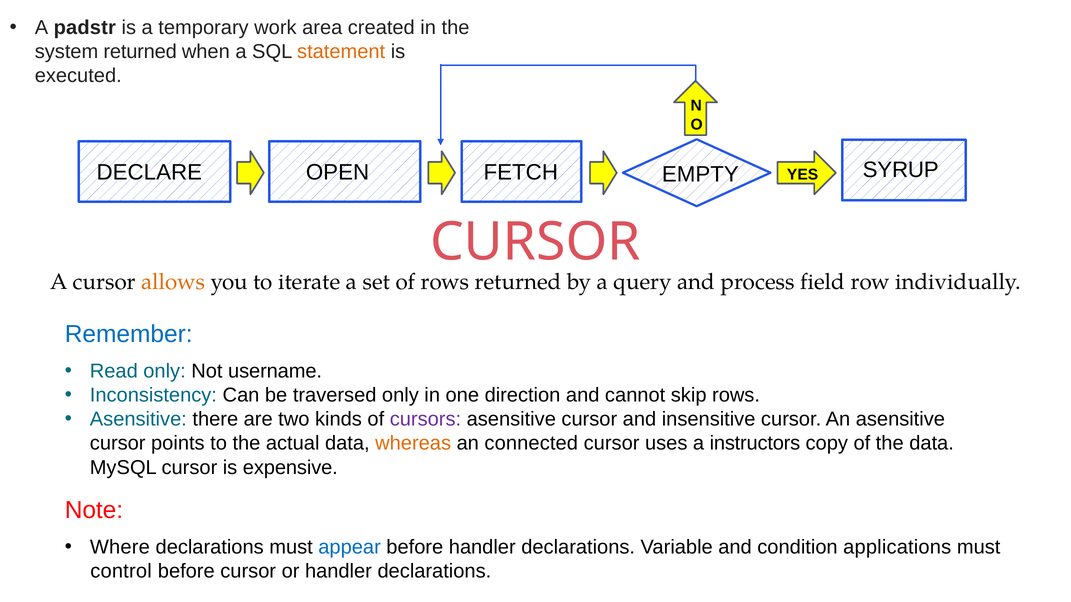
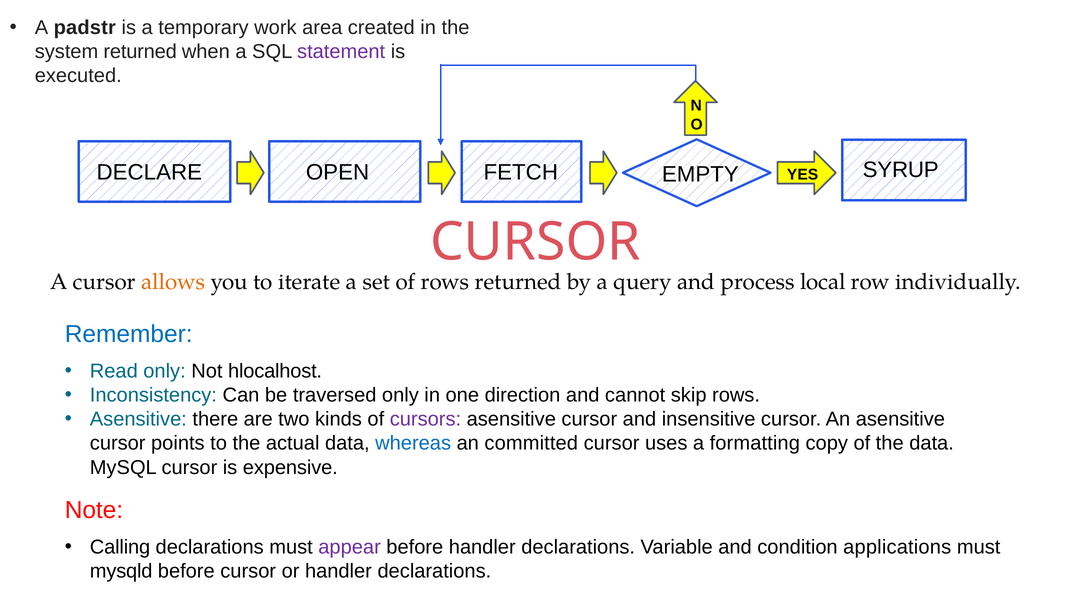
statement colour: orange -> purple (341, 52)
field: field -> local (823, 282)
username: username -> hlocalhost (275, 371)
whereas colour: orange -> blue (413, 444)
connected: connected -> committed (531, 444)
instructors: instructors -> formatting (755, 444)
Where: Where -> Calling (120, 548)
appear colour: blue -> purple (350, 548)
control: control -> mysqld (121, 572)
